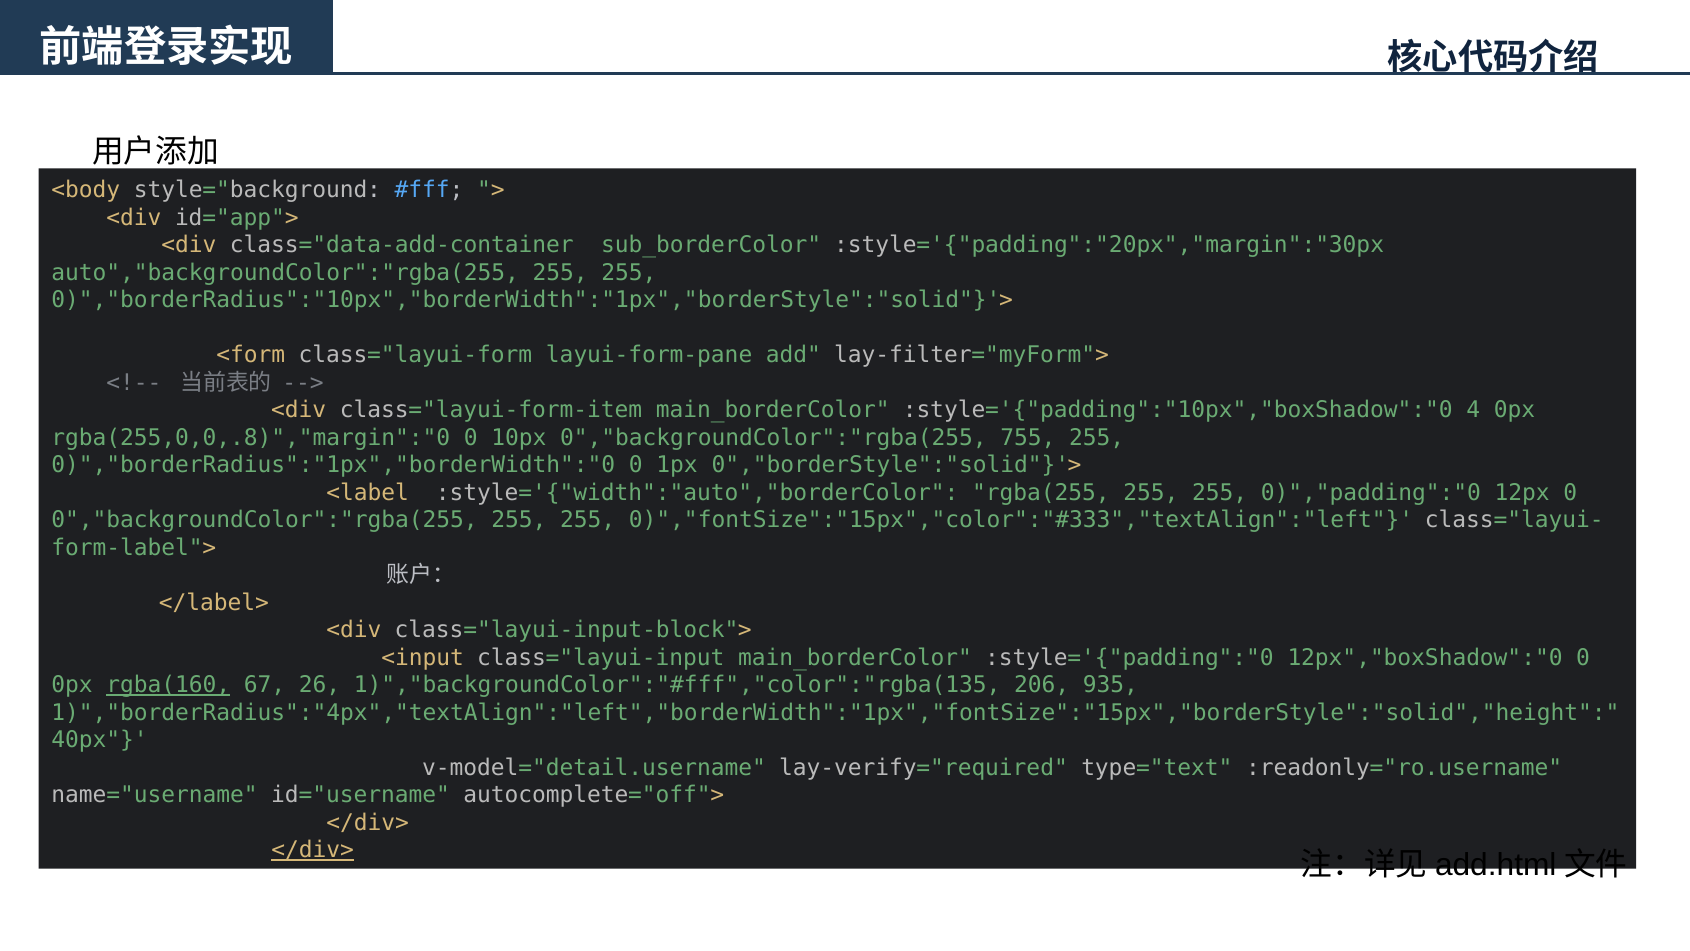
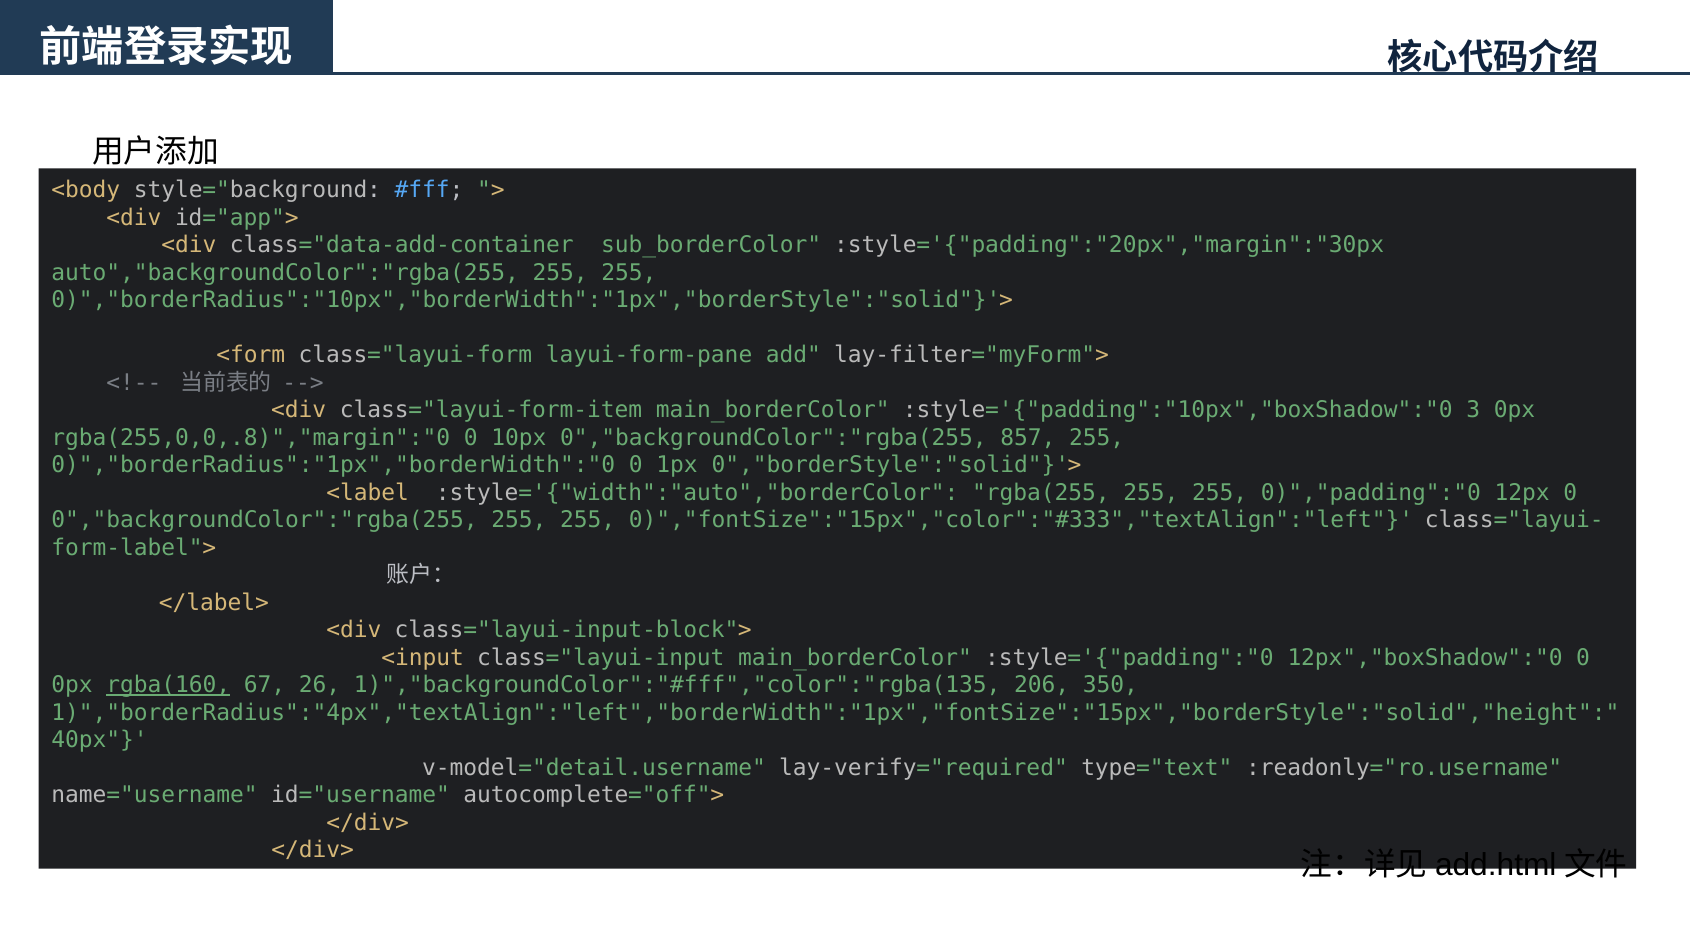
4: 4 -> 3 (1473, 410)
755: 755 -> 857 (1028, 438)
935: 935 -> 350 (1110, 685)
</div> underline: present -> none (313, 850)
